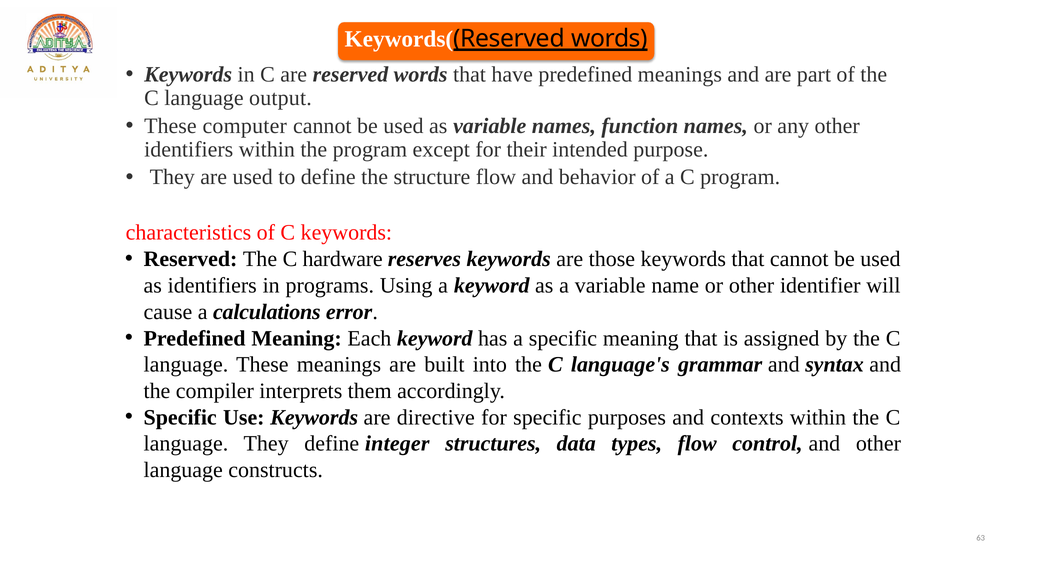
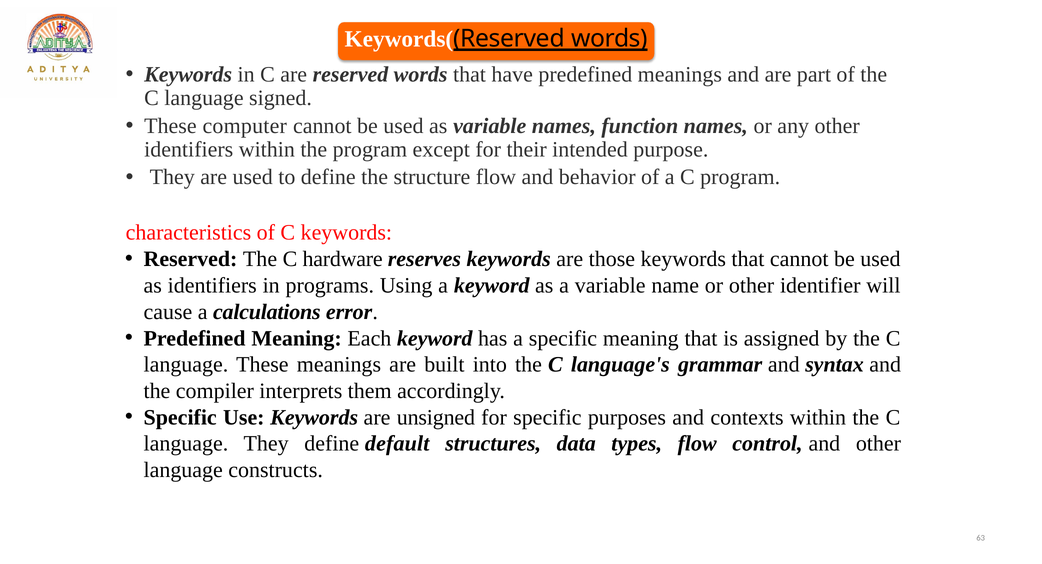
output: output -> signed (281, 98)
directive: directive -> unsigned (436, 418)
integer: integer -> default (397, 444)
